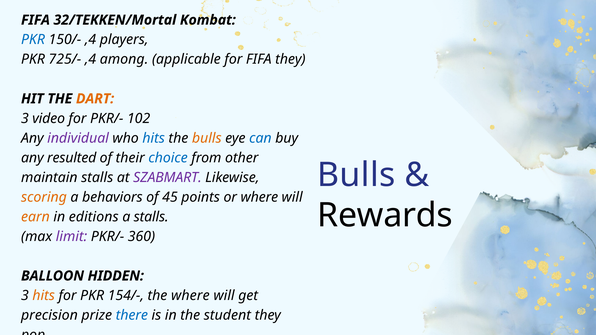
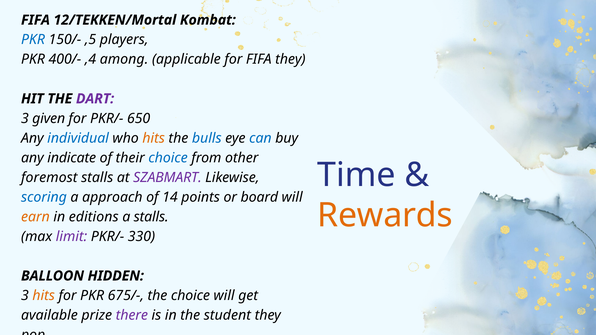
32/TEKKEN/Mortal: 32/TEKKEN/Mortal -> 12/TEKKEN/Mortal (115, 20)
150/- ,4: ,4 -> ,5 (90, 40)
725/-: 725/- -> 400/- (65, 59)
DART colour: orange -> purple (95, 99)
video: video -> given (49, 118)
102: 102 -> 650 (139, 118)
individual colour: purple -> blue (78, 138)
hits colour: blue -> orange (154, 138)
bulls colour: orange -> blue (207, 138)
resulted: resulted -> indicate (72, 158)
Bulls: Bulls -> Time (356, 175)
maintain: maintain -> foremost (49, 178)
scoring colour: orange -> blue (44, 197)
behaviors: behaviors -> approach (112, 197)
45: 45 -> 14 (170, 197)
or where: where -> board (259, 197)
Rewards colour: black -> orange (385, 216)
360: 360 -> 330 (141, 237)
154/-: 154/- -> 675/- (126, 296)
the where: where -> choice (190, 296)
precision: precision -> available (49, 315)
there colour: blue -> purple (132, 315)
